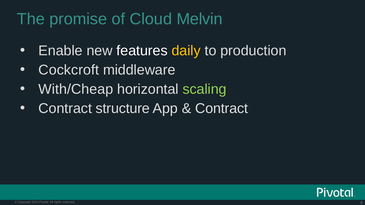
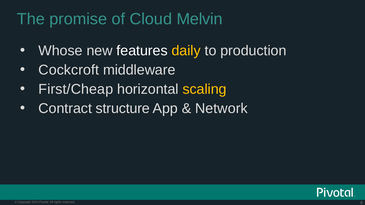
Enable: Enable -> Whose (61, 51)
With/Cheap: With/Cheap -> First/Cheap (76, 89)
scaling colour: light green -> yellow (205, 89)
Contract: Contract -> Network (221, 109)
